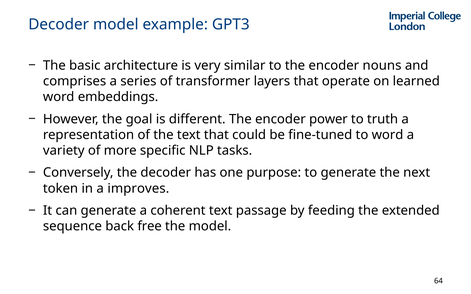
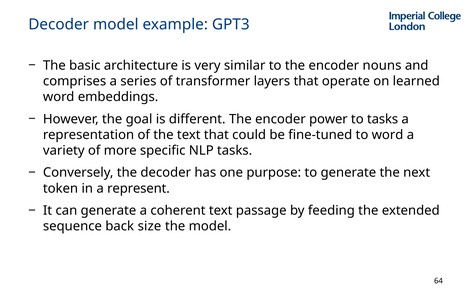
to truth: truth -> tasks (383, 119)
improves: improves -> represent (138, 189)
free: free -> size (149, 227)
